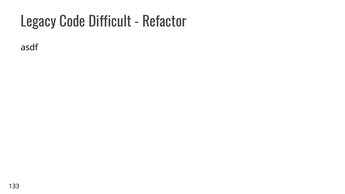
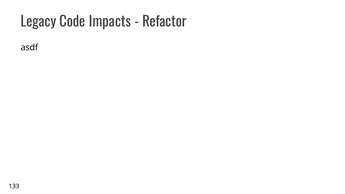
Difficult: Difficult -> Impacts (110, 22)
